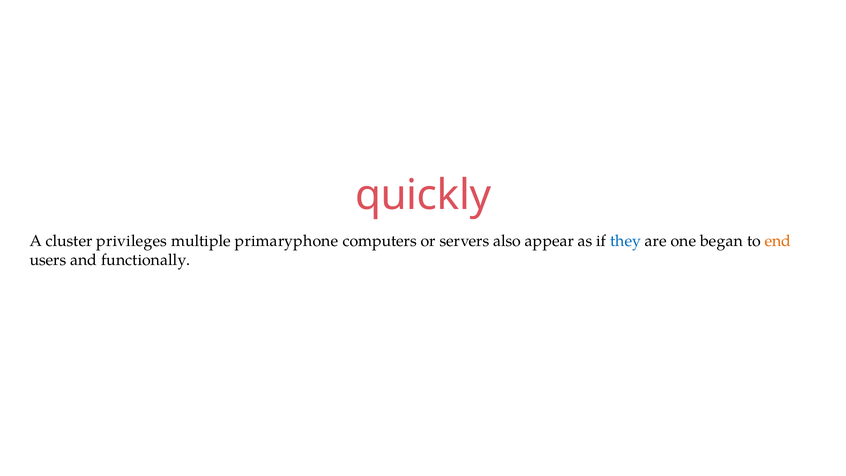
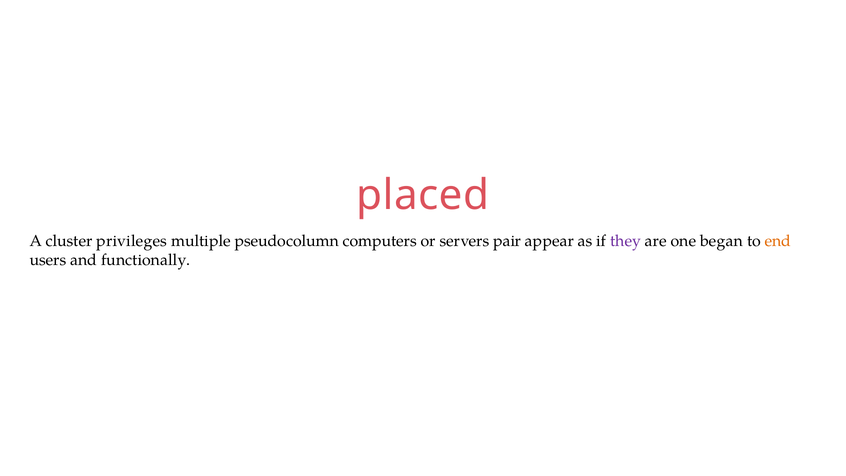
quickly: quickly -> placed (423, 195)
primaryphone: primaryphone -> pseudocolumn (287, 241)
also: also -> pair (507, 241)
they colour: blue -> purple (626, 241)
